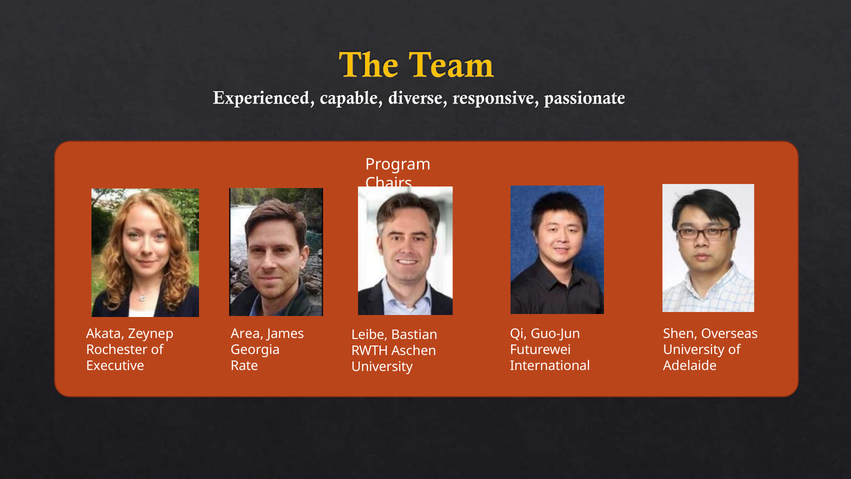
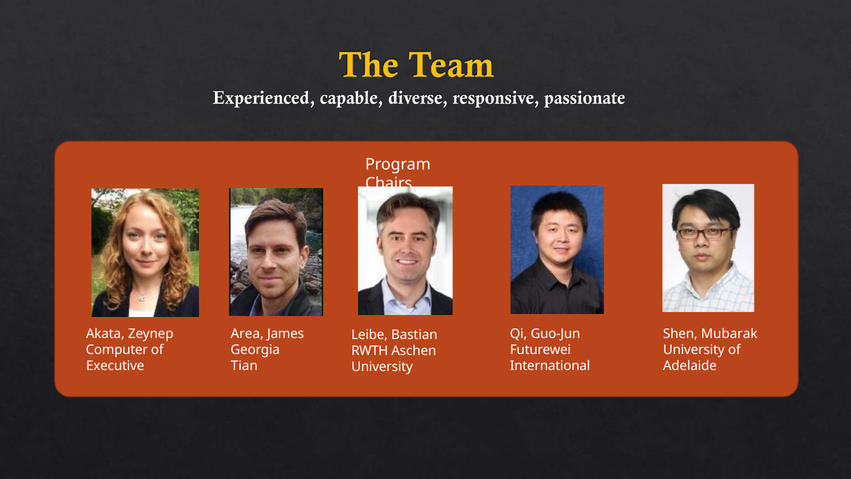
Overseas: Overseas -> Mubarak (729, 334)
Rochester: Rochester -> Computer (117, 350)
Rate: Rate -> Tian (244, 366)
